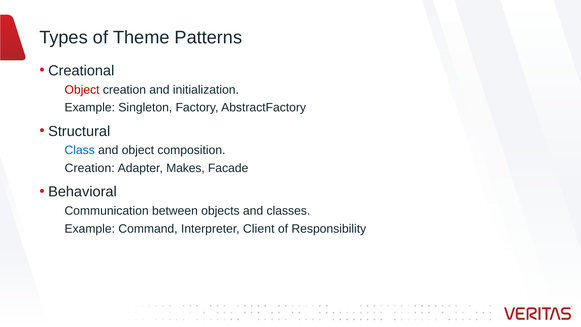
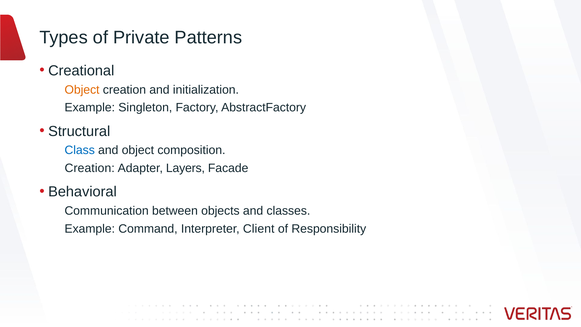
Theme: Theme -> Private (141, 38)
Object colour: red -> orange (82, 90)
Makes: Makes -> Layers (185, 168)
